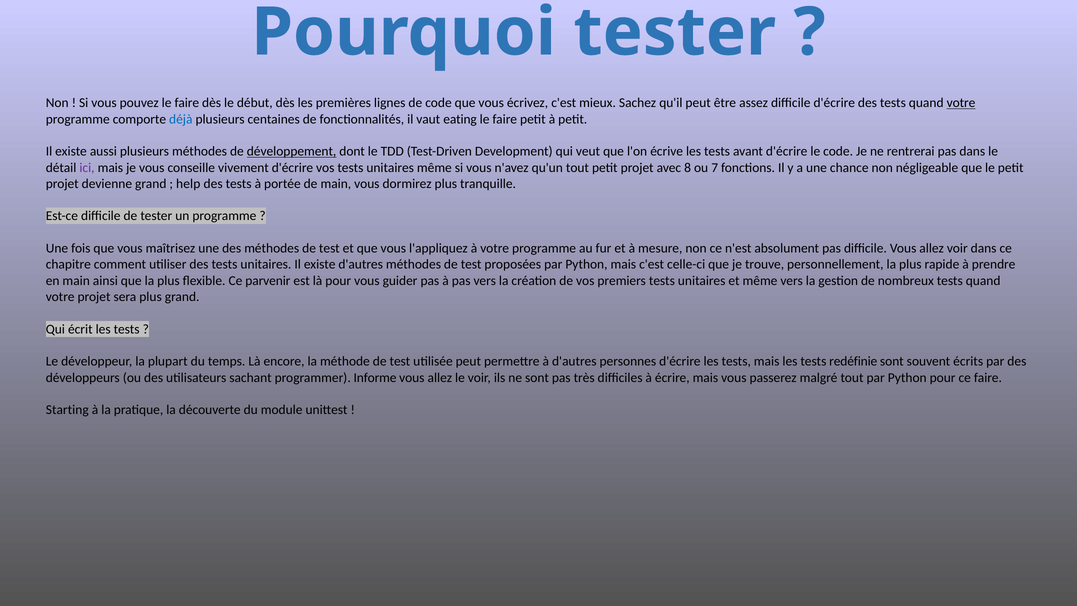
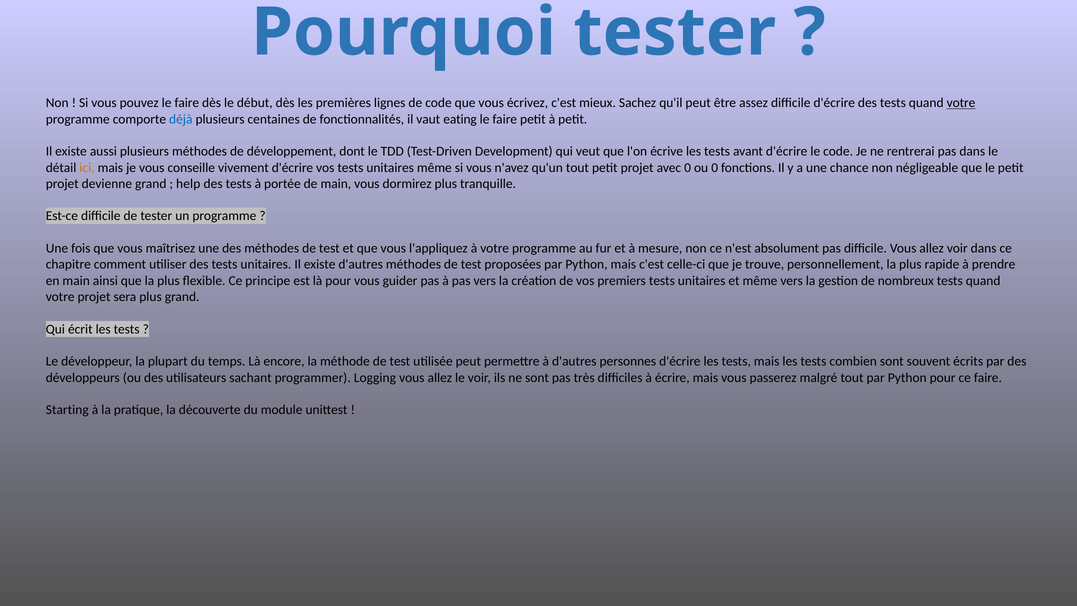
développement underline: present -> none (292, 151)
ici colour: purple -> orange (87, 168)
avec 8: 8 -> 0 (688, 168)
ou 7: 7 -> 0 (715, 168)
parvenir: parvenir -> principe (268, 281)
redéfinie: redéfinie -> combien (853, 361)
Informe: Informe -> Logging (375, 378)
